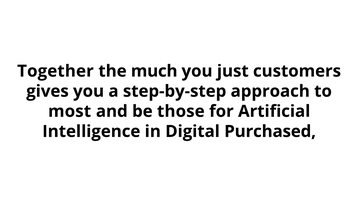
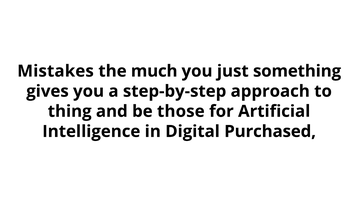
Together: Together -> Mistakes (55, 71)
customers: customers -> something (297, 71)
most: most -> thing (70, 112)
